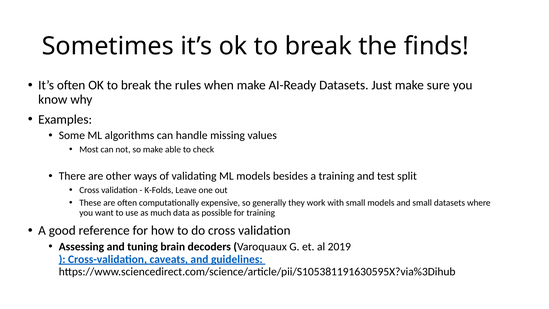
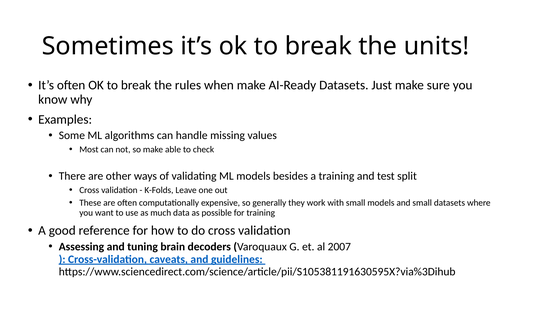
finds: finds -> units (436, 46)
2019: 2019 -> 2007 (339, 247)
